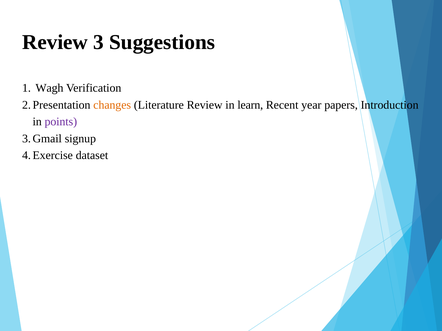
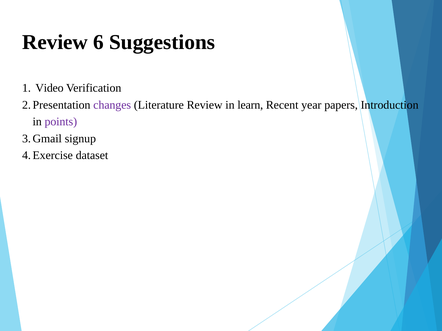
3: 3 -> 6 (99, 42)
Wagh: Wagh -> Video (50, 88)
changes colour: orange -> purple (112, 105)
